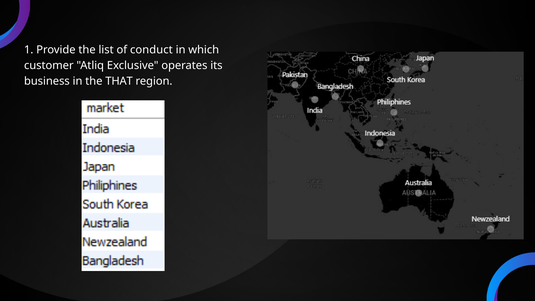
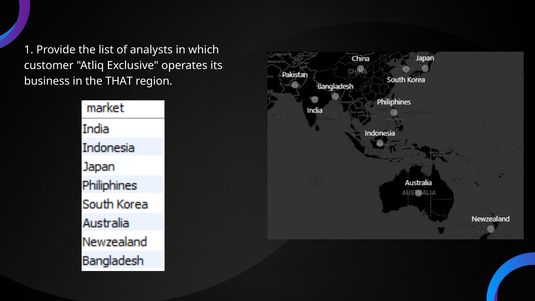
conduct: conduct -> analysts (151, 50)
